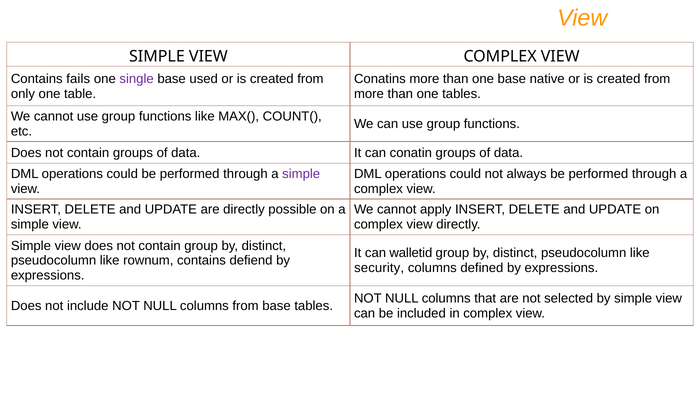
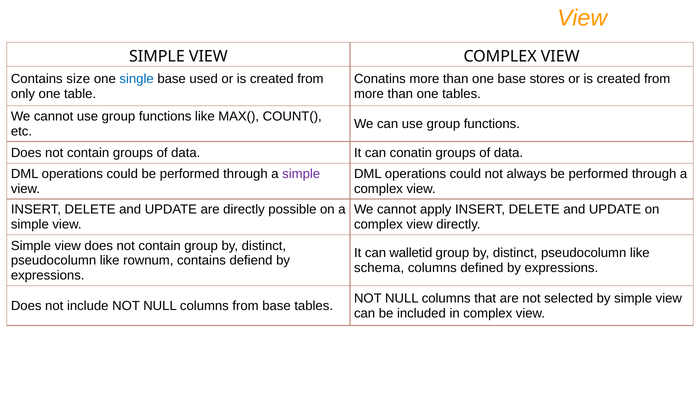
fails: fails -> size (78, 79)
single colour: purple -> blue (137, 79)
native: native -> stores (547, 79)
security: security -> schema (379, 268)
